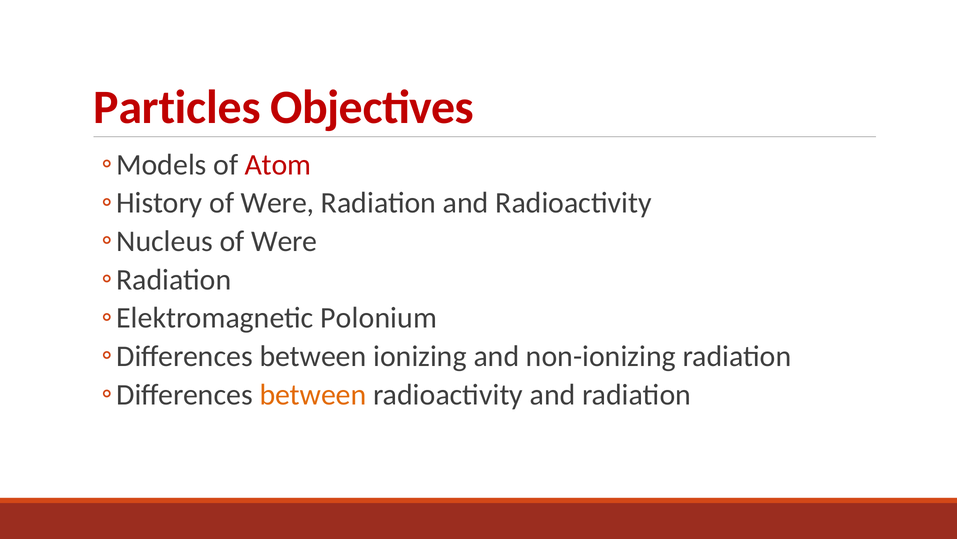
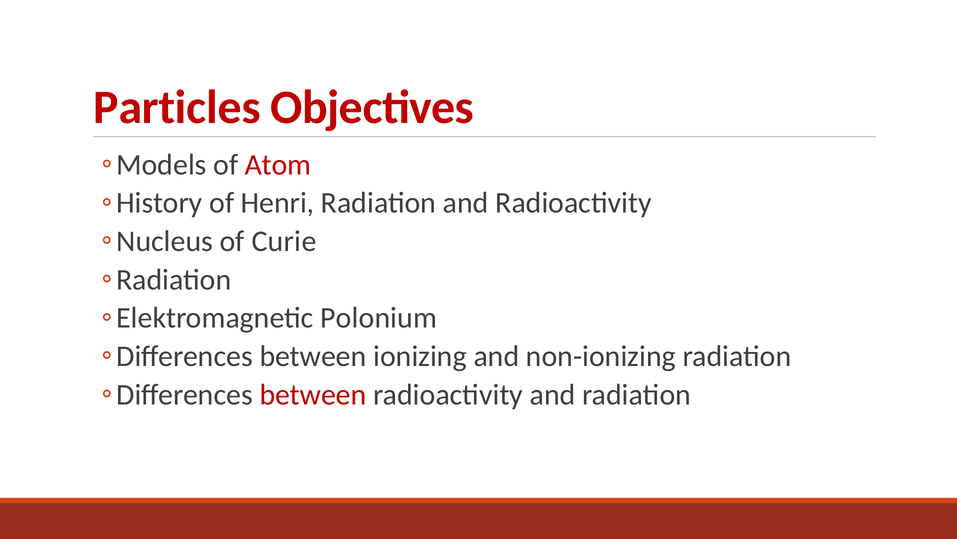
Were: Were -> Henri (278, 203)
Were: Were -> Curie (284, 241)
between colour: orange -> red (313, 394)
